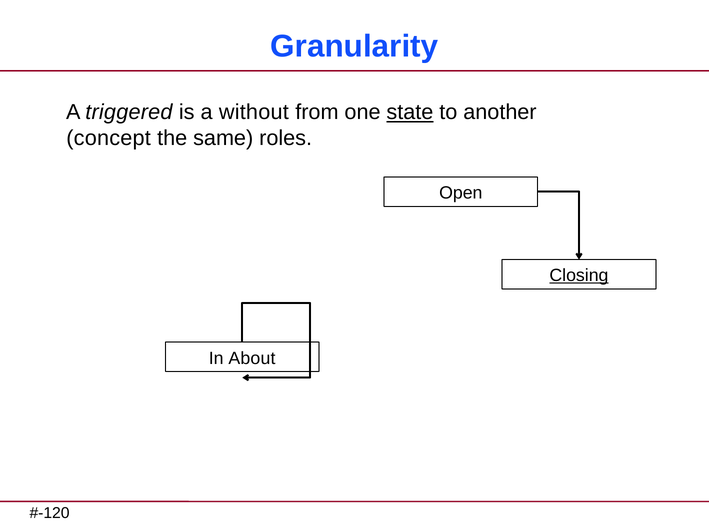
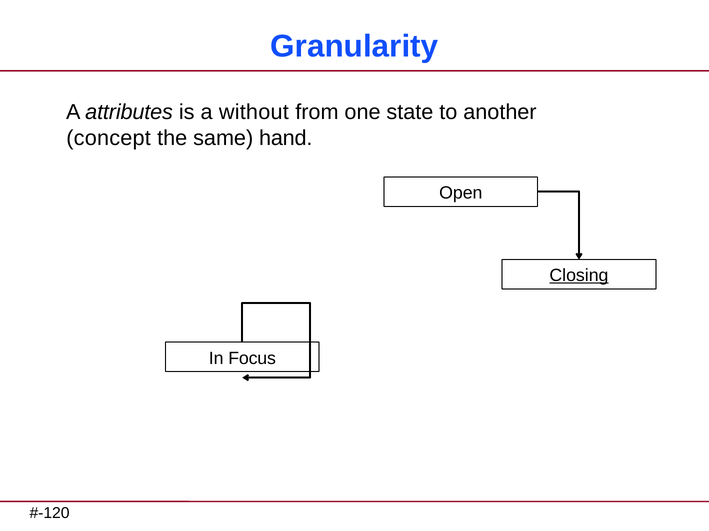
triggered: triggered -> attributes (129, 112)
state underline: present -> none (410, 112)
roles: roles -> hand (286, 138)
About: About -> Focus (252, 359)
